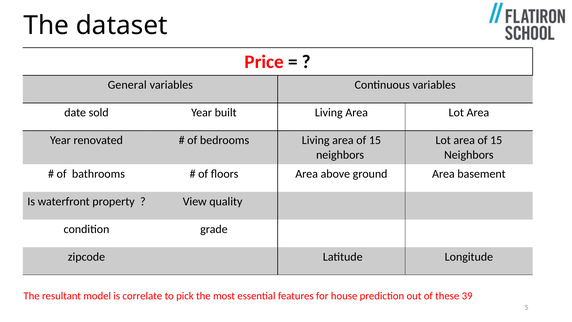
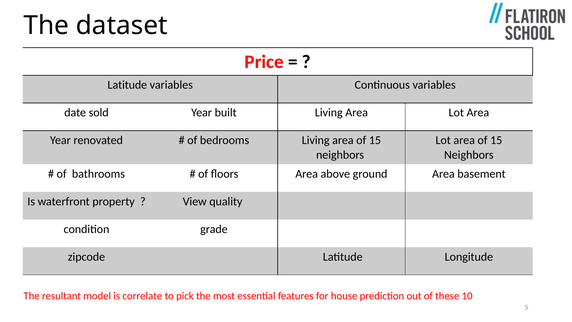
General: General -> Latitude (127, 85)
39: 39 -> 10 (467, 296)
